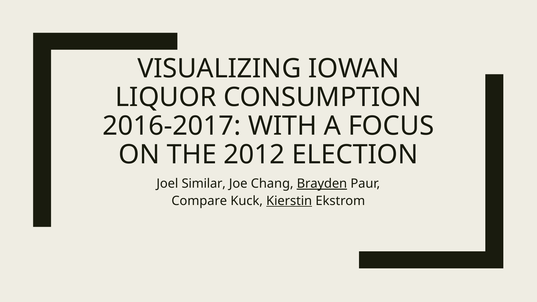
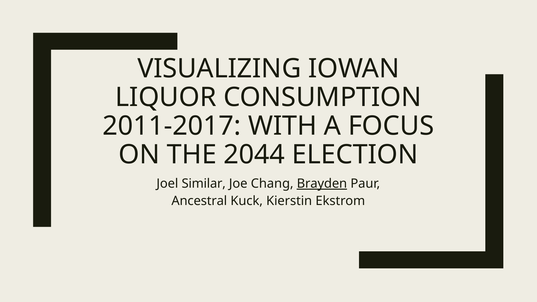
2016-2017: 2016-2017 -> 2011-2017 (172, 126)
2012: 2012 -> 2044 (254, 155)
Compare: Compare -> Ancestral (199, 201)
Kierstin underline: present -> none (289, 201)
